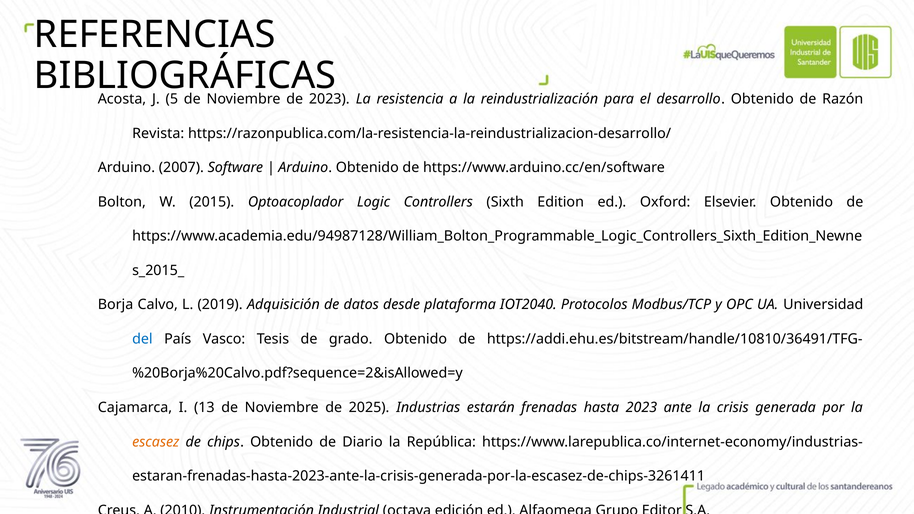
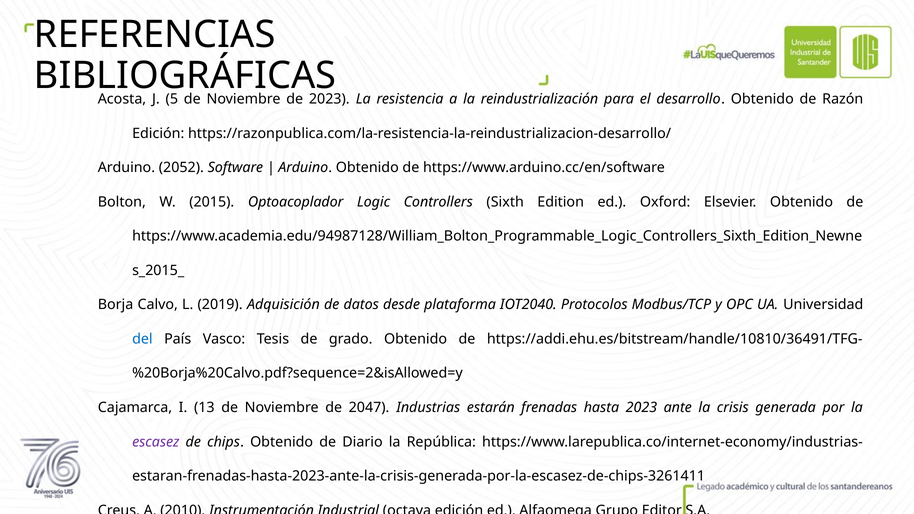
Revista: Revista -> Edición (158, 133)
2007: 2007 -> 2052 (181, 168)
2025: 2025 -> 2047 (369, 408)
escasez colour: orange -> purple (156, 442)
